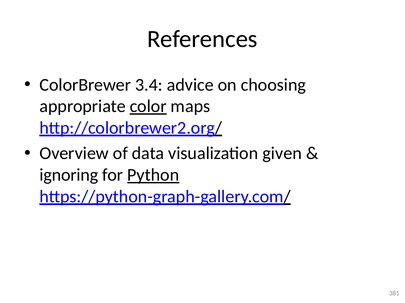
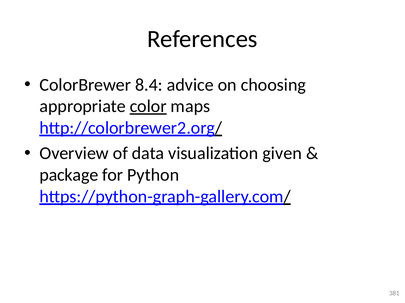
3.4: 3.4 -> 8.4 (149, 85)
ignoring: ignoring -> package (69, 175)
Python underline: present -> none (153, 175)
